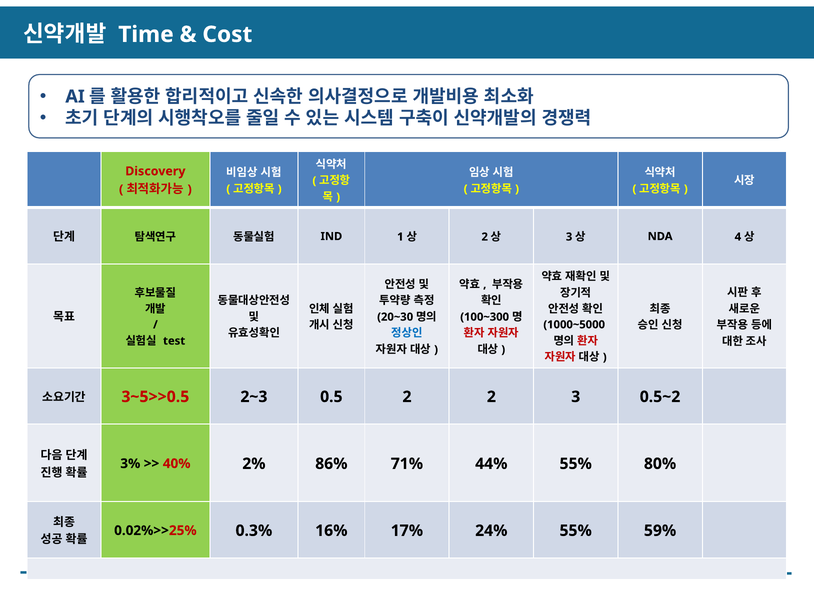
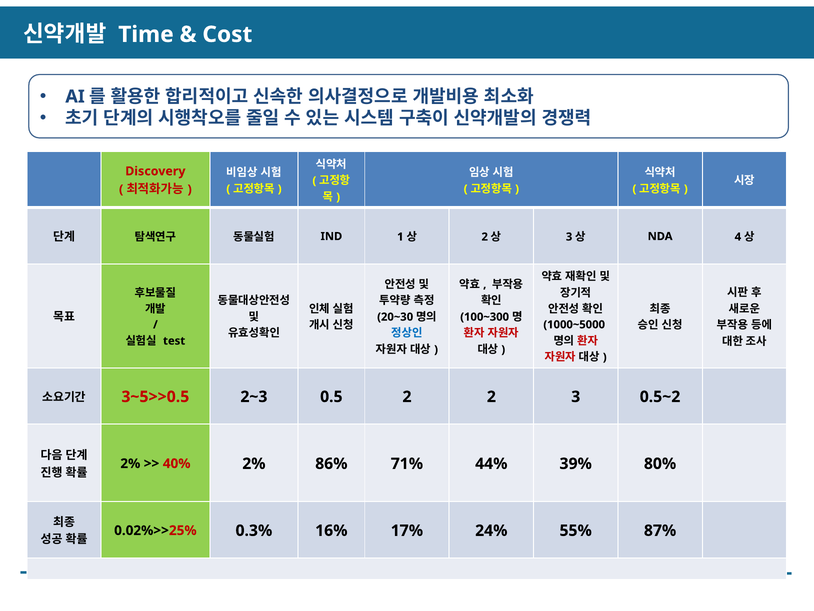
3%: 3% -> 2% (130, 463)
44% 55%: 55% -> 39% (576, 463)
59%: 59% -> 87% (660, 530)
